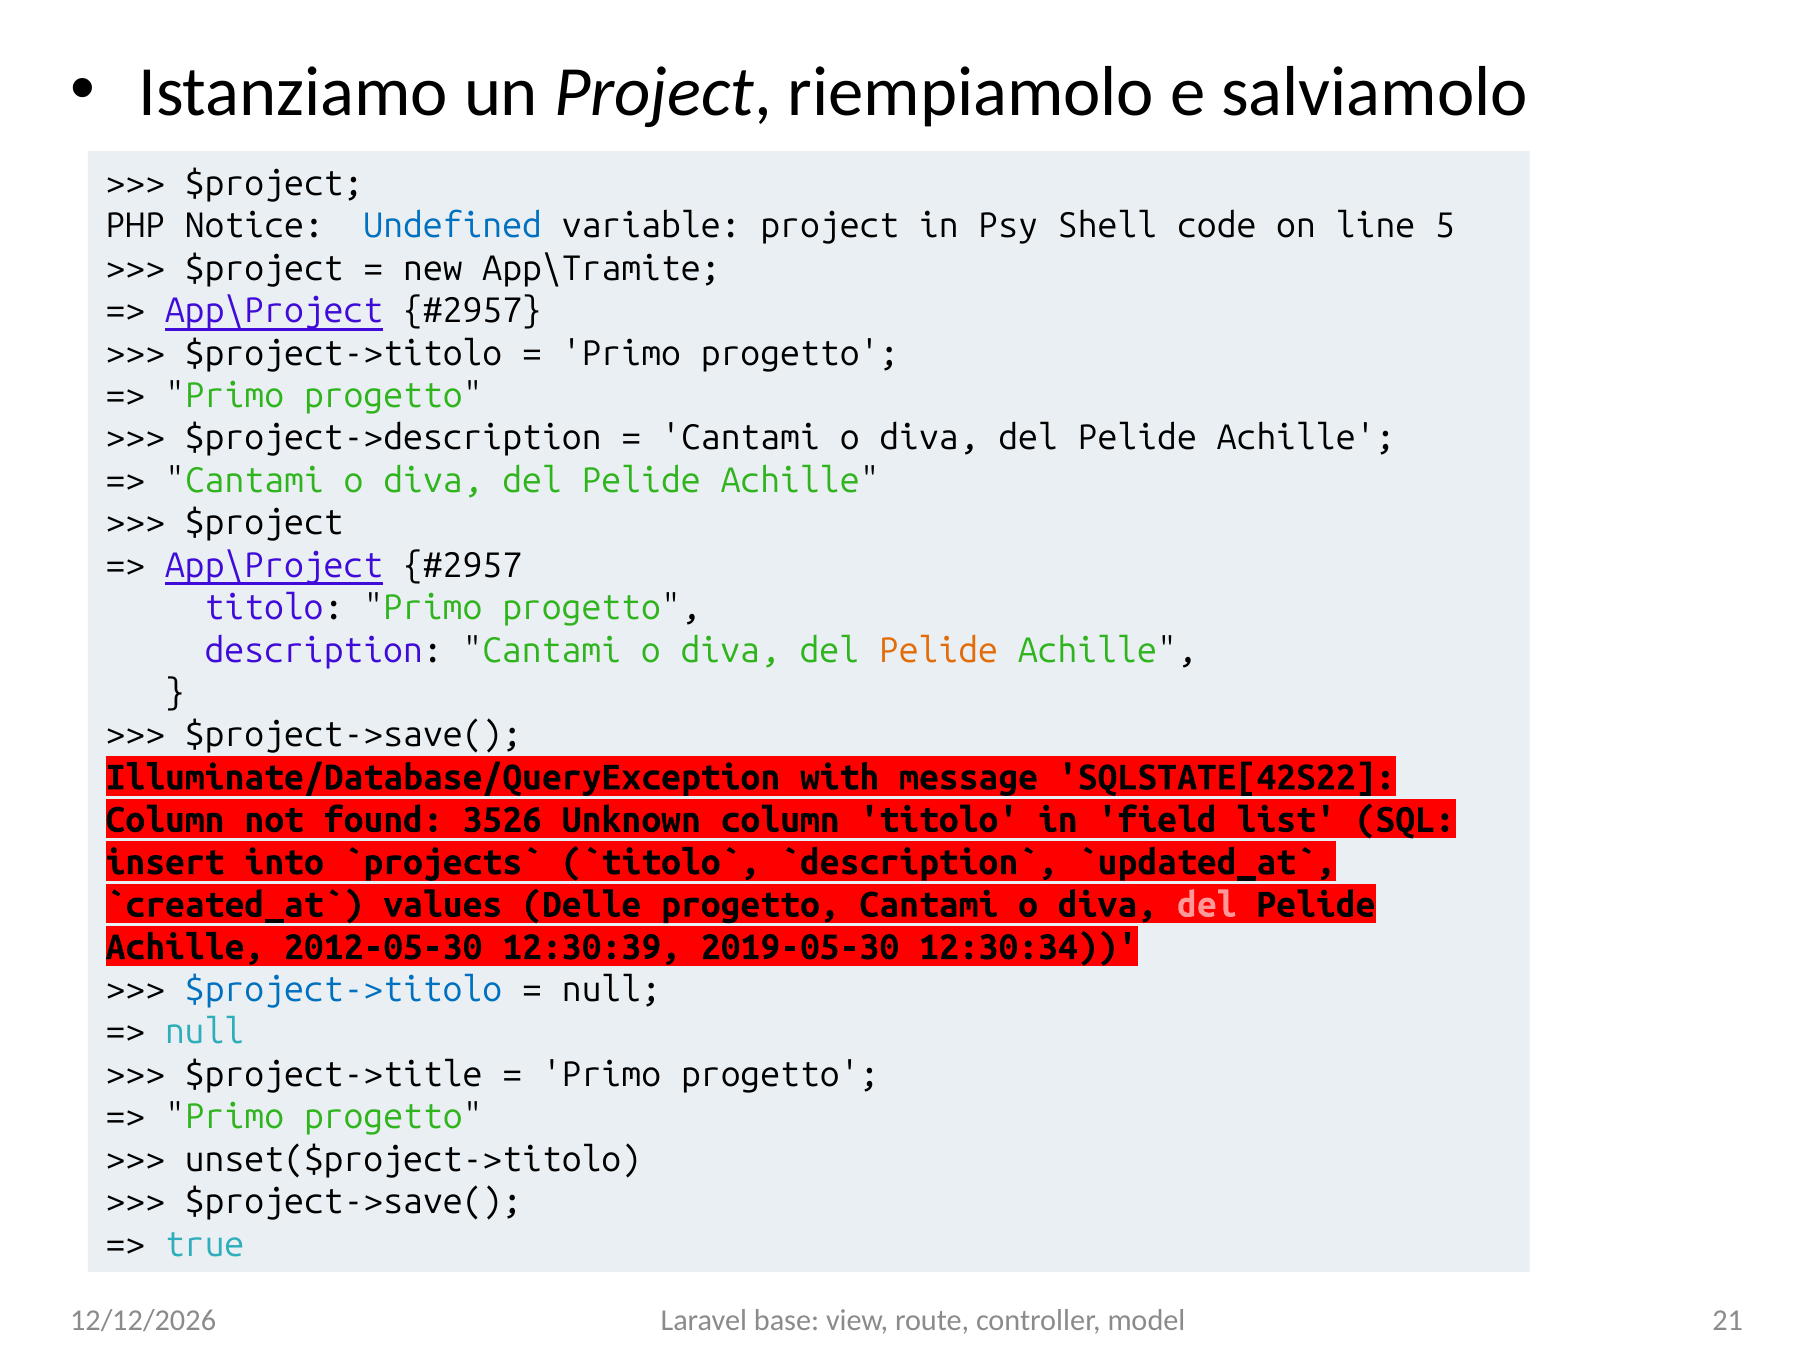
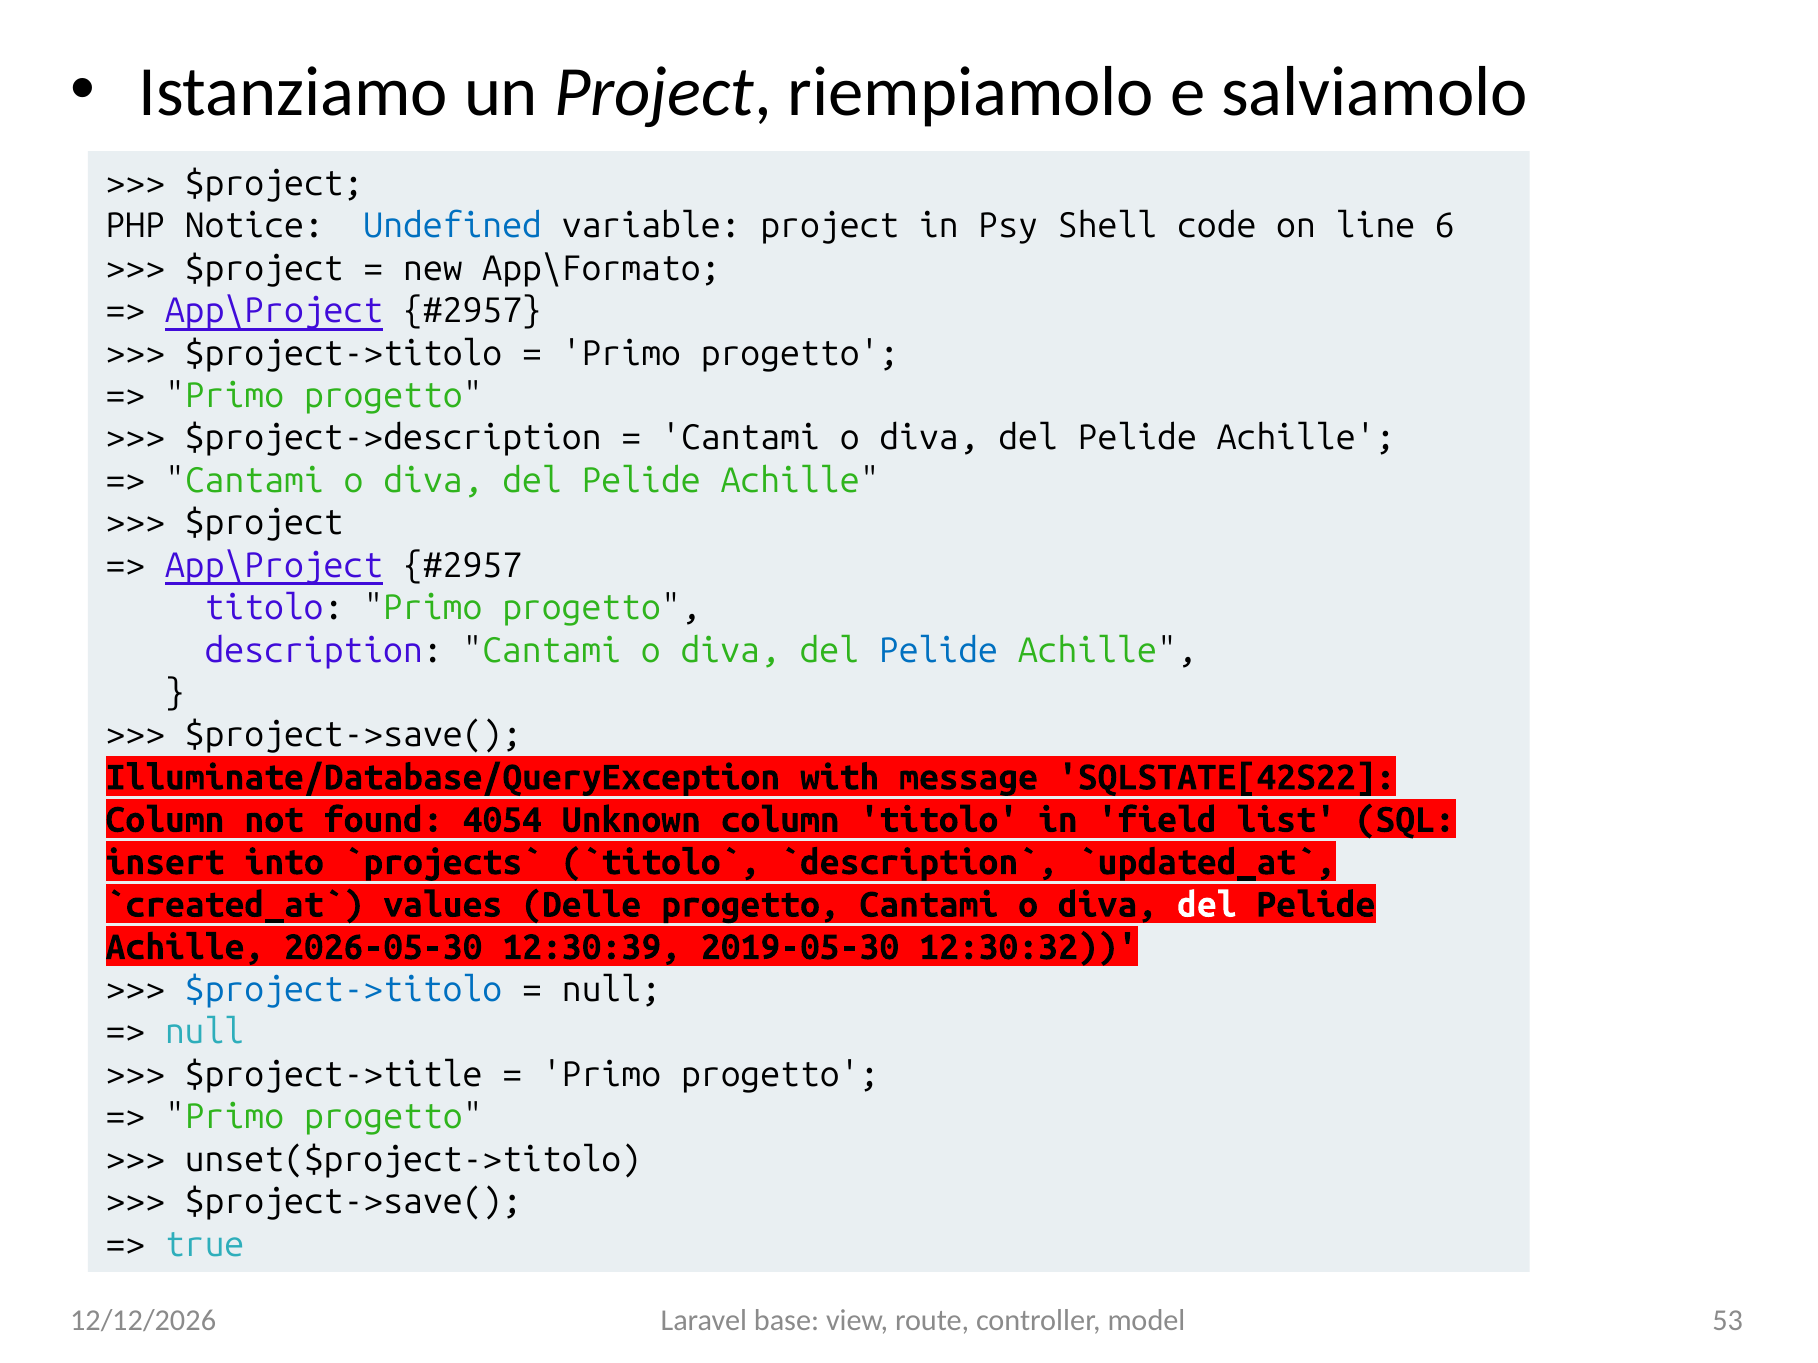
5: 5 -> 6 (1445, 226)
App\Tramite: App\Tramite -> App\Formato (601, 269)
Pelide colour: orange -> blue (938, 651)
3526: 3526 -> 4054 (502, 820)
del colour: pink -> white (1207, 905)
2012-05-30: 2012-05-30 -> 2026-05-30 (383, 948)
12:30:34: 12:30:34 -> 12:30:32 (1028, 948)
21: 21 -> 53 (1728, 1321)
